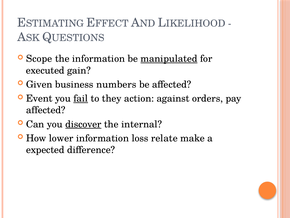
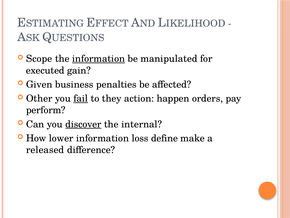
information underline: none -> present (99, 59)
manipulated underline: present -> none (169, 59)
numbers: numbers -> penalties (116, 84)
Event: Event -> Other (39, 98)
against: against -> happen (173, 98)
affected: affected -> perform (46, 110)
relate: relate -> define (164, 138)
expected: expected -> released (45, 150)
